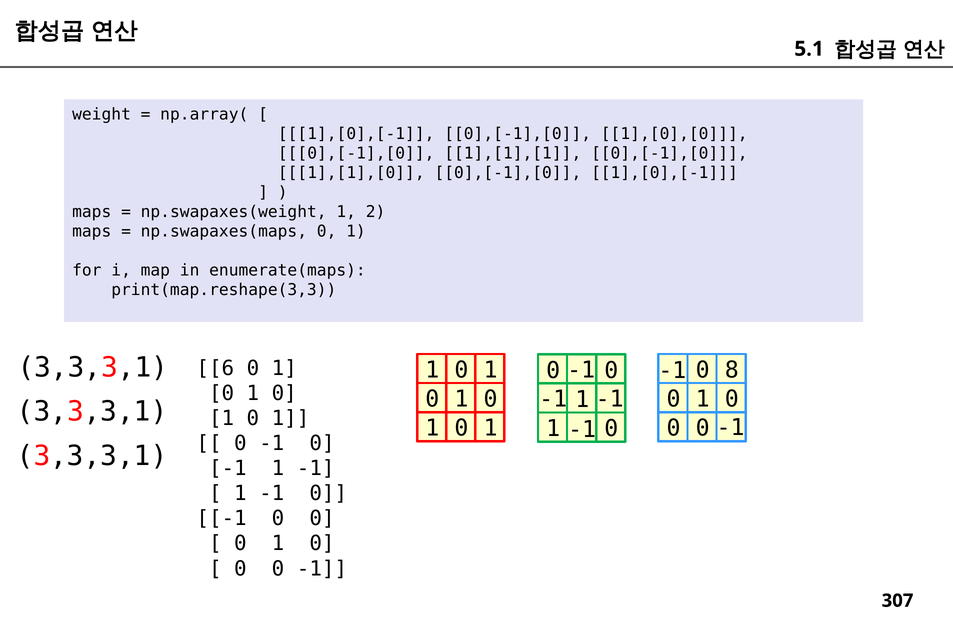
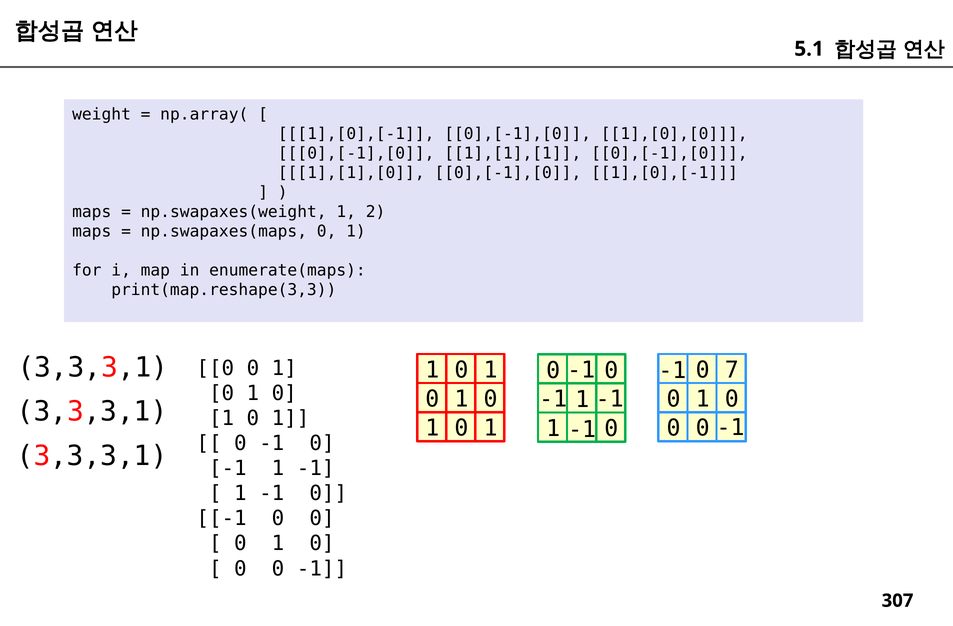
8: 8 -> 7 (732, 370)
6: 6 -> 0 (215, 368)
